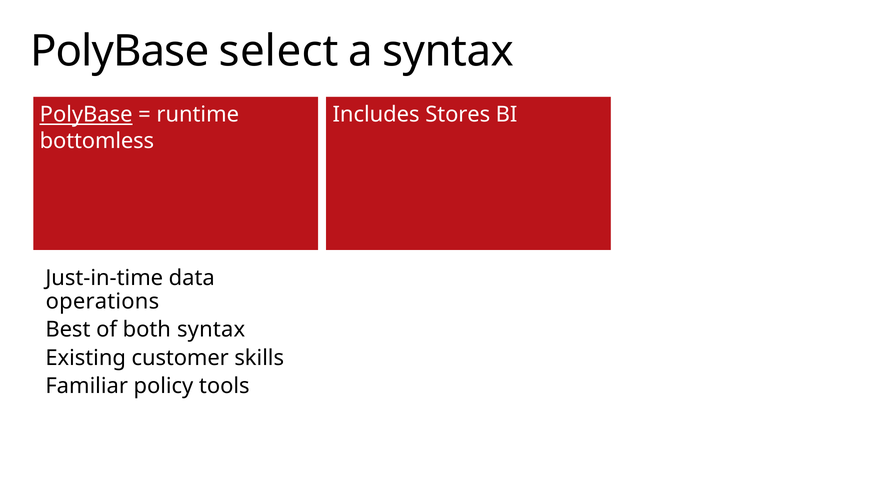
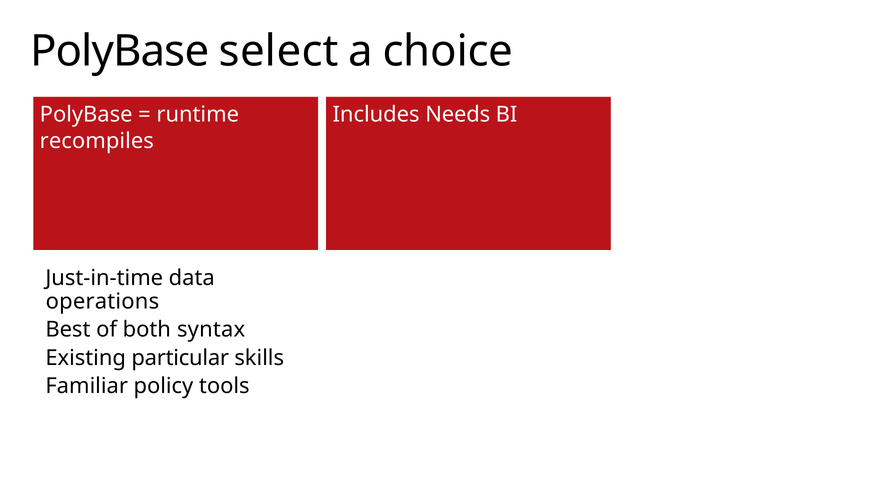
a syntax: syntax -> choice (448, 51)
PolyBase underline: present -> none (86, 115)
Stores: Stores -> Needs (458, 115)
bottomless: bottomless -> recompiles (97, 141)
customer: customer -> particular (180, 358)
